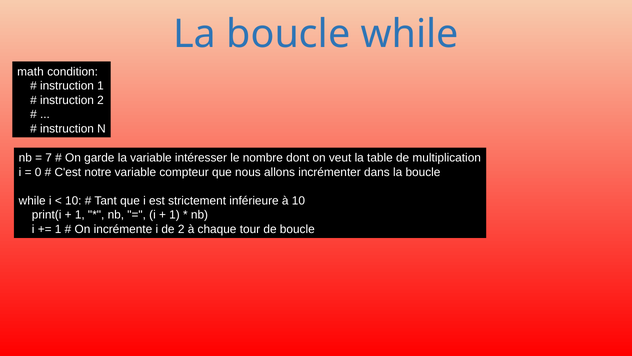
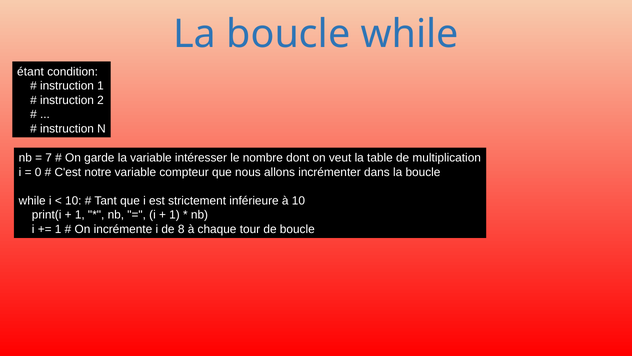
math: math -> étant (30, 72)
de 2: 2 -> 8 (181, 229)
